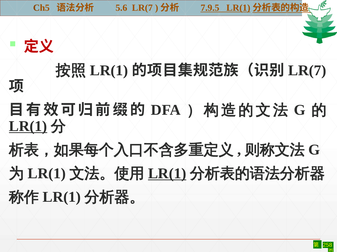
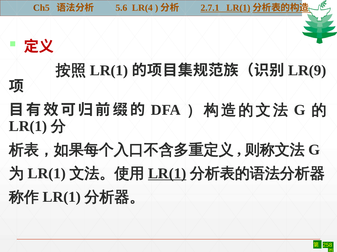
5.6 LR(7: LR(7 -> LR(4 (142, 8)
7.9.5: 7.9.5 -> 2.7.1 (210, 8)
LR(7: LR(7 -> LR(9 (307, 71)
LR(1 underline: present -> none (28, 127)
